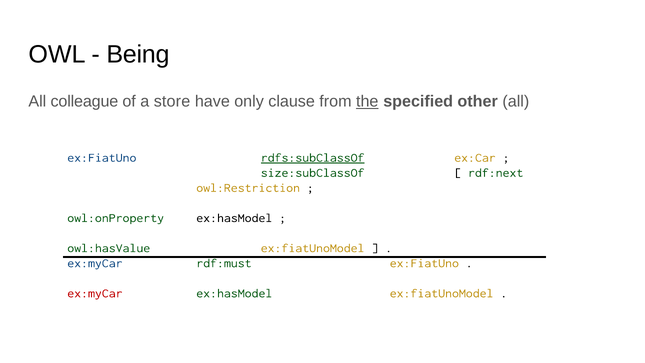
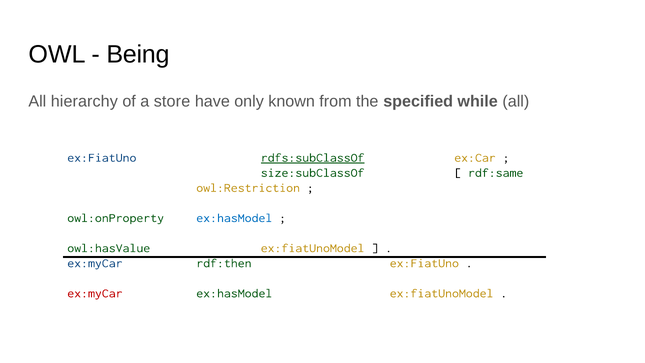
colleague: colleague -> hierarchy (84, 101)
clause: clause -> known (292, 101)
the underline: present -> none (367, 101)
other: other -> while (478, 101)
rdf:next: rdf:next -> rdf:same (496, 173)
ex:hasModel colour: black -> blue (234, 218)
rdf:must: rdf:must -> rdf:then (224, 263)
